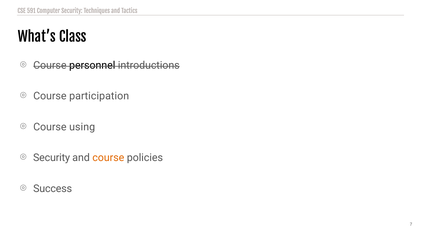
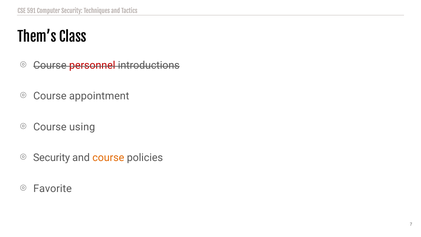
What’s: What’s -> Them’s (37, 37)
personnel colour: black -> red (92, 65)
participation: participation -> appointment (99, 96)
Success: Success -> Favorite (53, 188)
